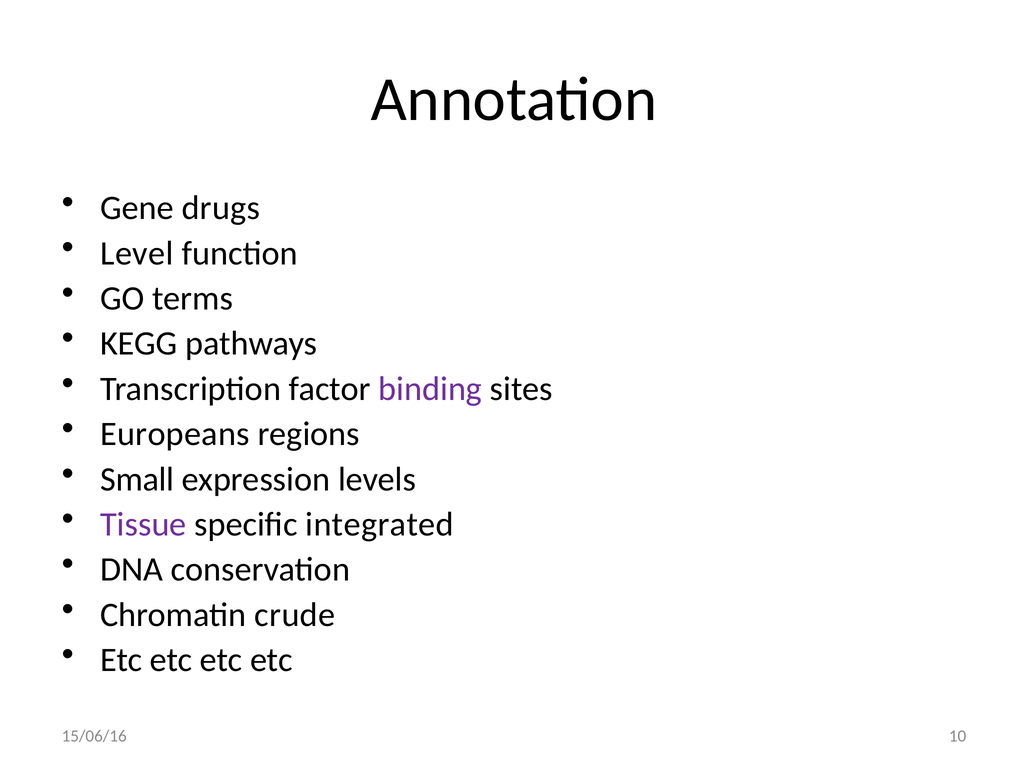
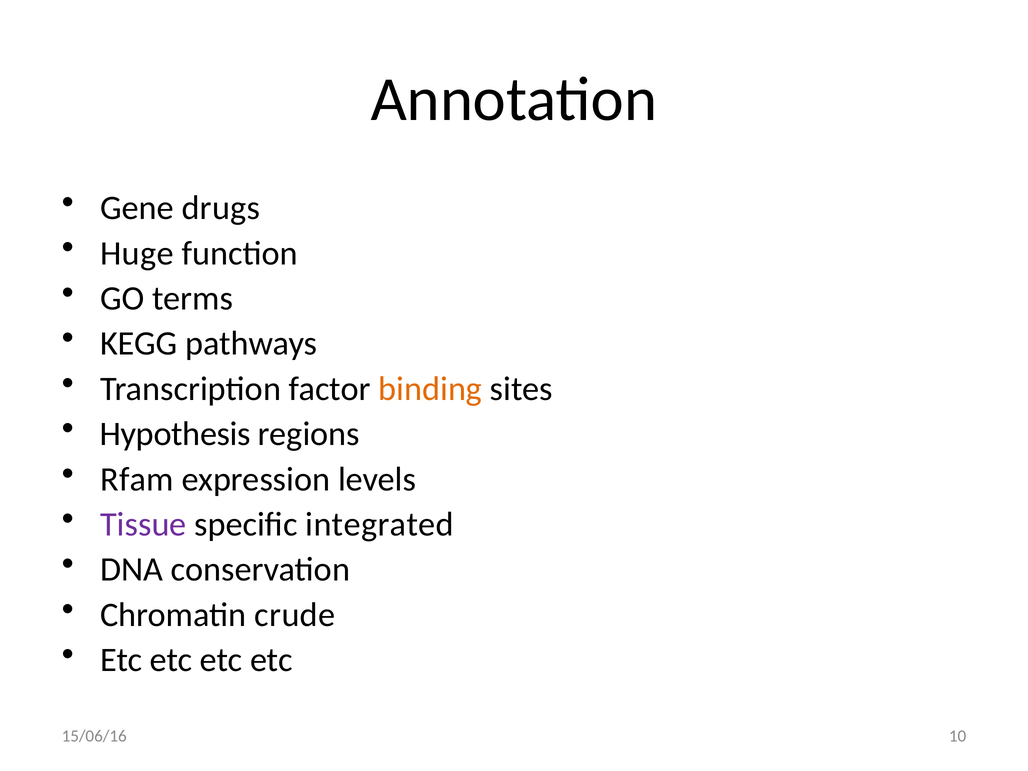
Level: Level -> Huge (137, 253)
binding colour: purple -> orange (430, 389)
Europeans: Europeans -> Hypothesis (175, 434)
Small: Small -> Rfam (137, 479)
